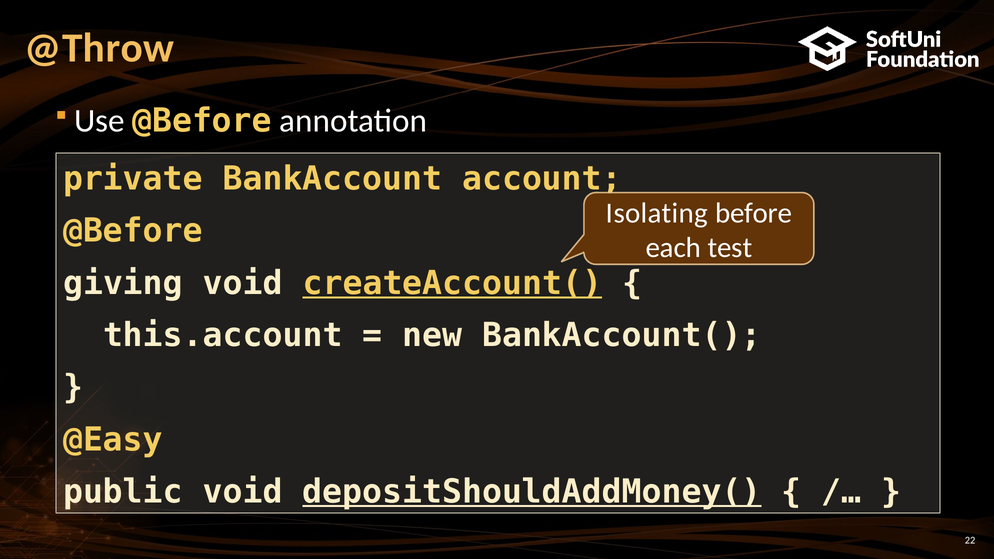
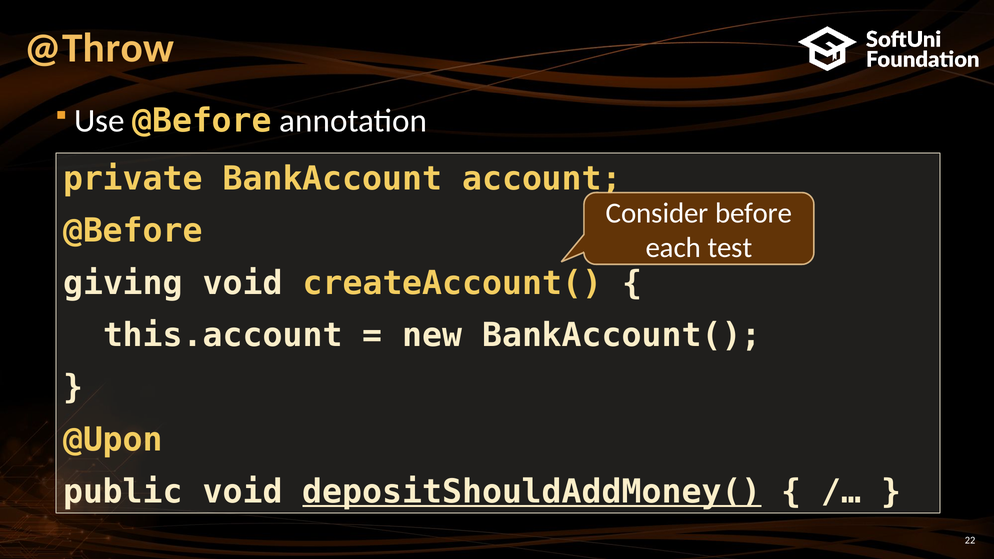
Isolating: Isolating -> Consider (657, 213)
createAccount( underline: present -> none (452, 283)
@Easy: @Easy -> @Upon (113, 440)
